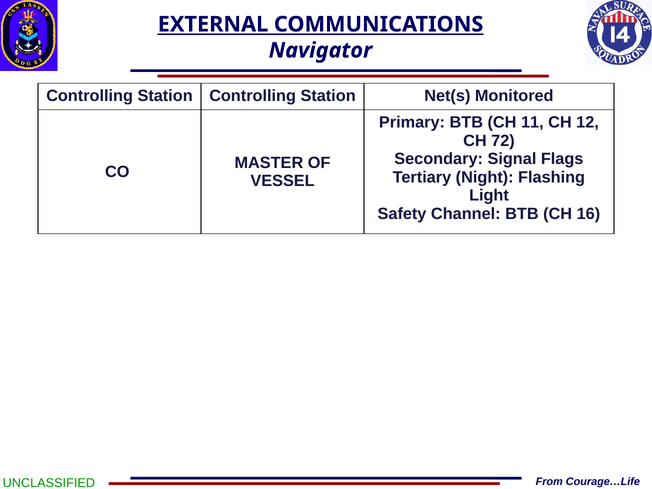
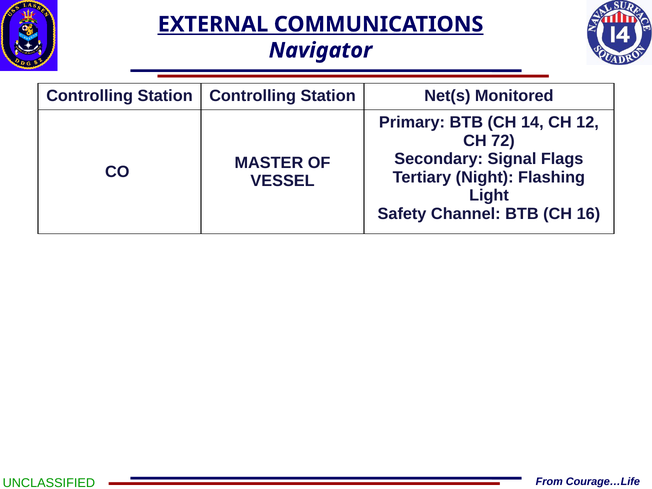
11: 11 -> 14 (532, 122)
